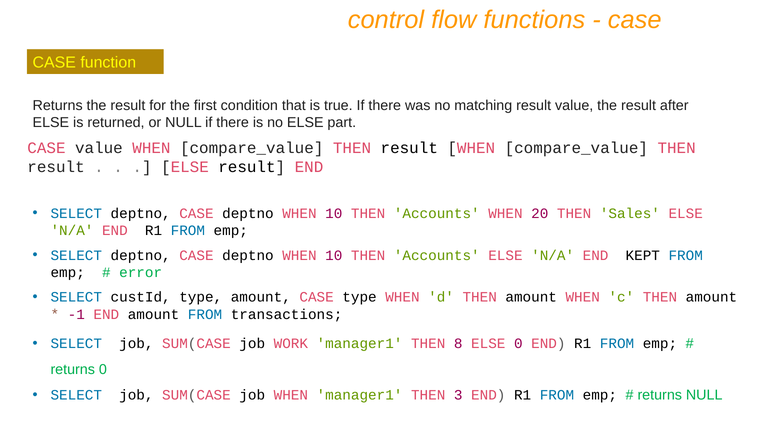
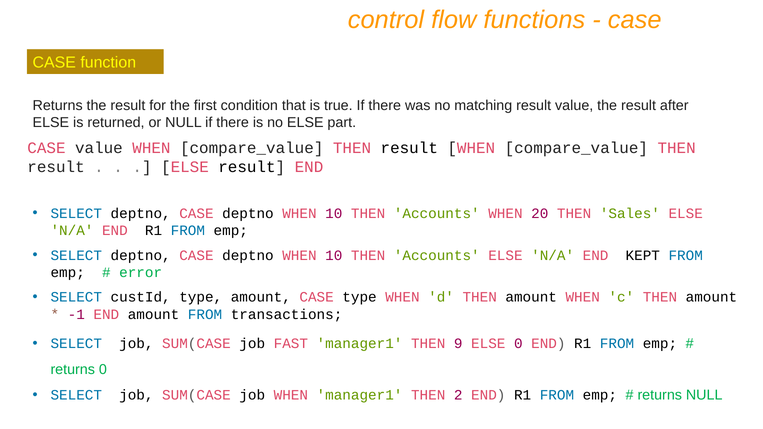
WORK: WORK -> FAST (291, 344)
8: 8 -> 9 (458, 344)
3: 3 -> 2 (458, 395)
